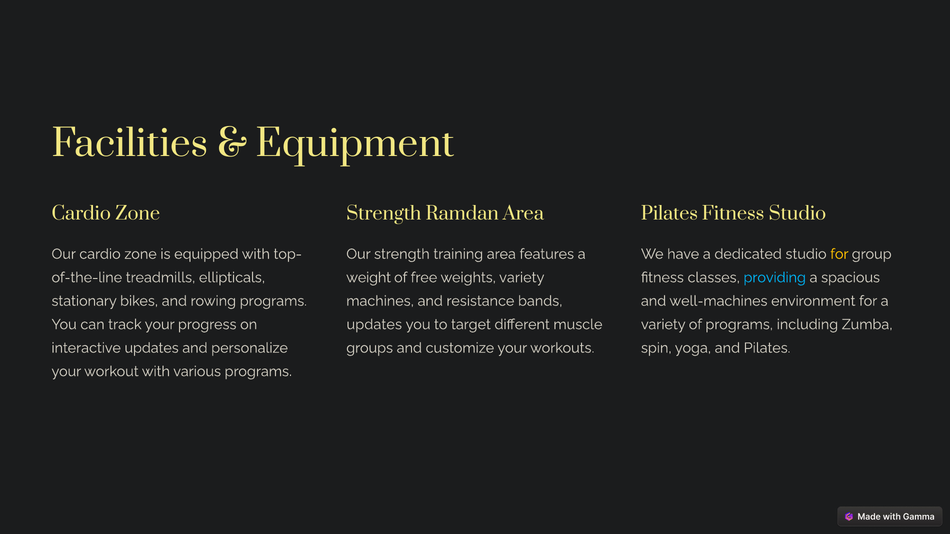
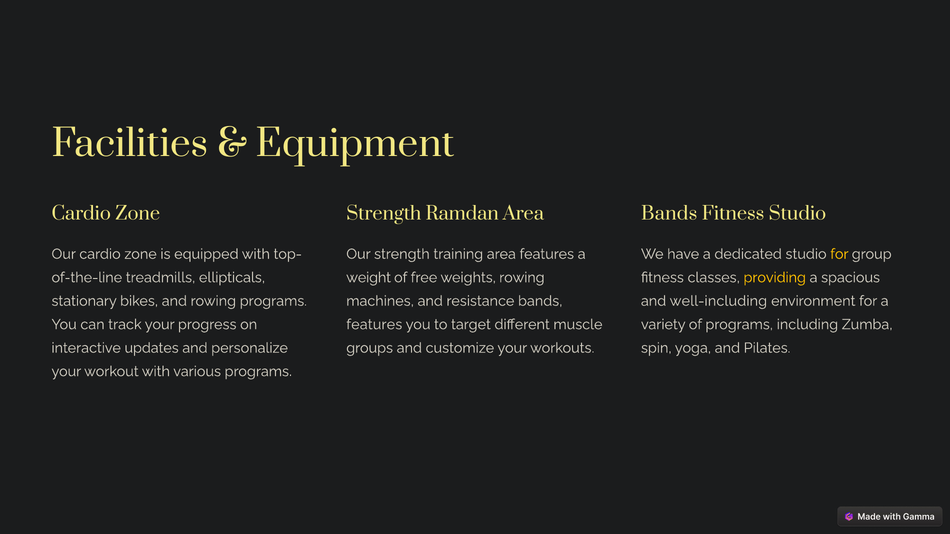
Pilates: Pilates -> Bands (669, 214)
weights variety: variety -> rowing (522, 278)
providing colour: light blue -> yellow (775, 278)
well-machines: well-machines -> well-including (718, 301)
updates: updates -> features (374, 325)
